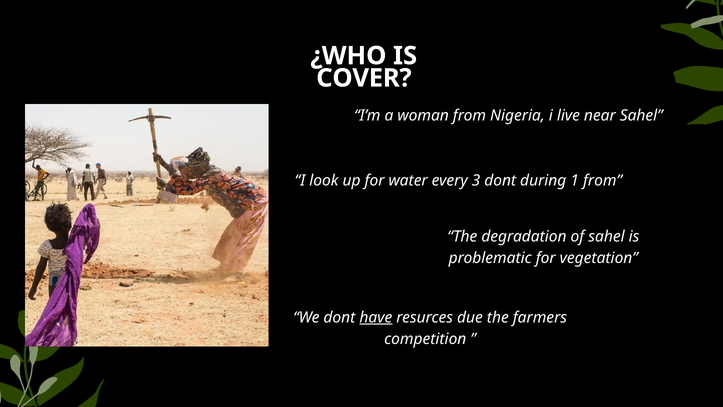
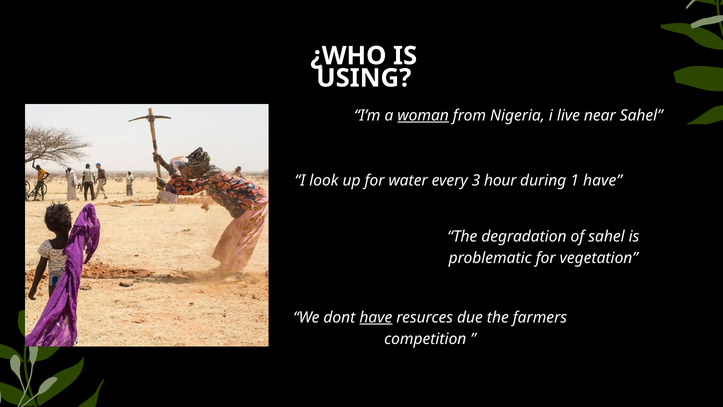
COVER: COVER -> USING (364, 78)
woman underline: none -> present (423, 115)
3 dont: dont -> hour (500, 181)
1 from: from -> have (603, 181)
